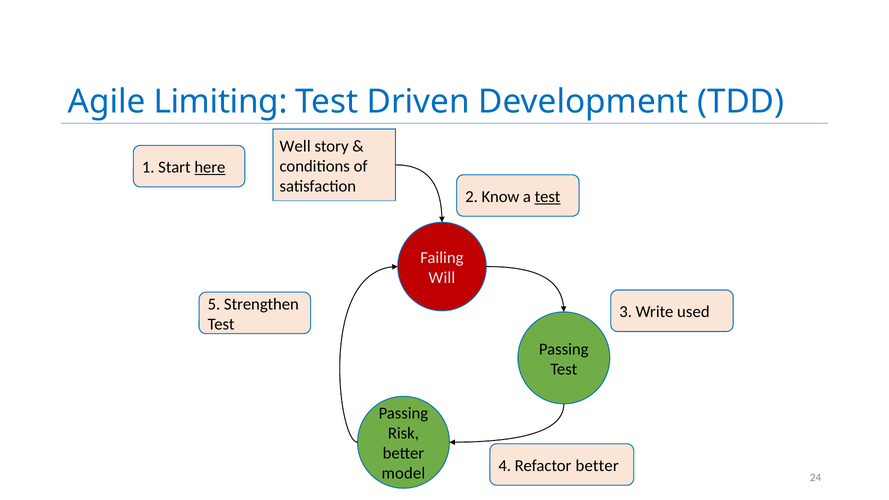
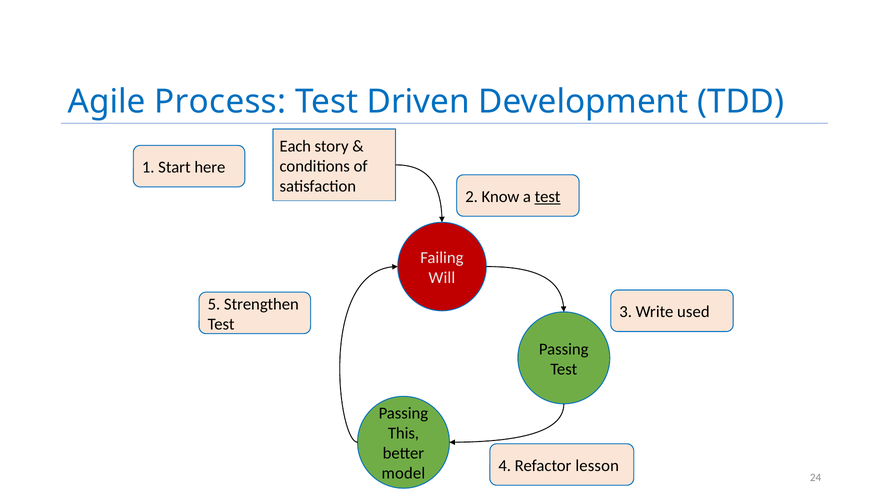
Limiting: Limiting -> Process (220, 102)
Well: Well -> Each (295, 146)
here underline: present -> none (210, 167)
Risk: Risk -> This (403, 433)
Refactor better: better -> lesson (597, 466)
